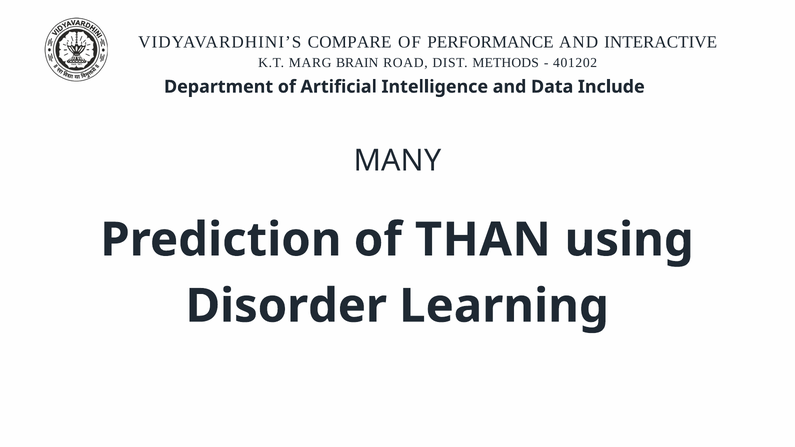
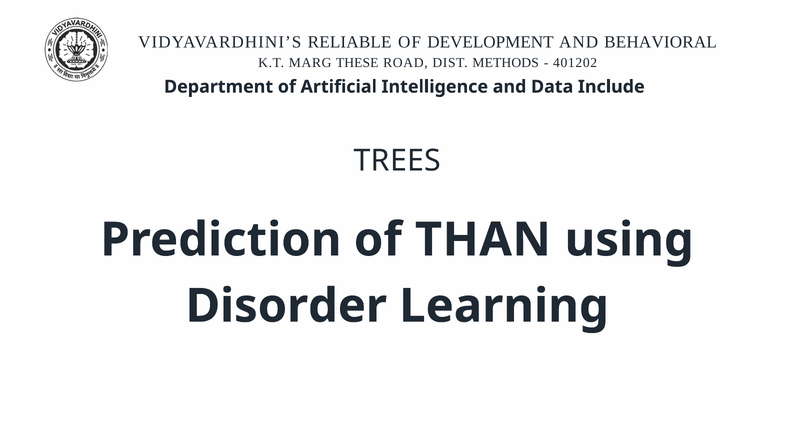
COMPARE: COMPARE -> RELIABLE (350, 42)
PERFORMANCE: PERFORMANCE -> DEVELOPMENT (490, 42)
INTERACTIVE: INTERACTIVE -> BEHAVIORAL (661, 42)
BRAIN: BRAIN -> THESE (357, 63)
MANY: MANY -> TREES (397, 161)
